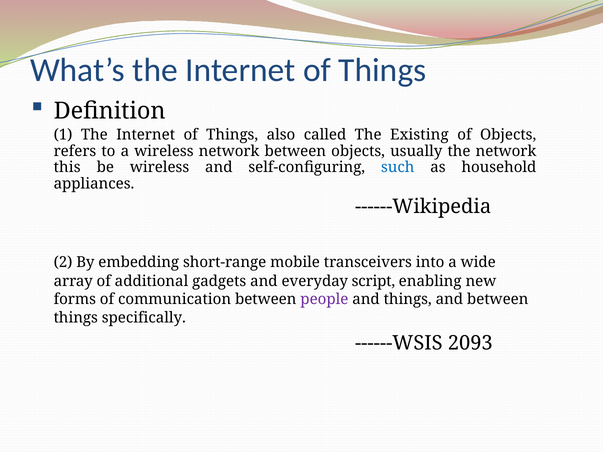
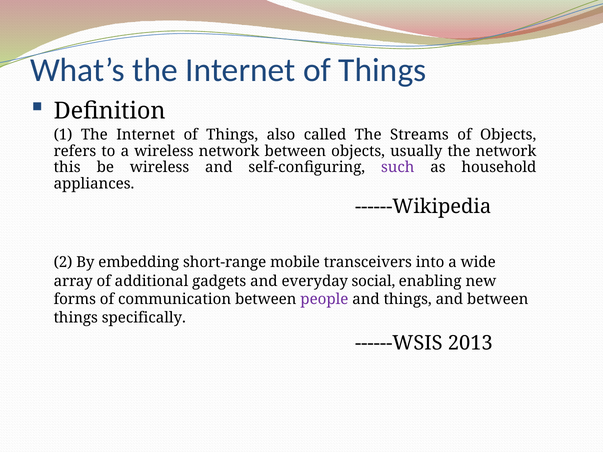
Existing: Existing -> Streams (419, 135)
such colour: blue -> purple (398, 167)
script: script -> social (373, 282)
2093: 2093 -> 2013 (470, 343)
